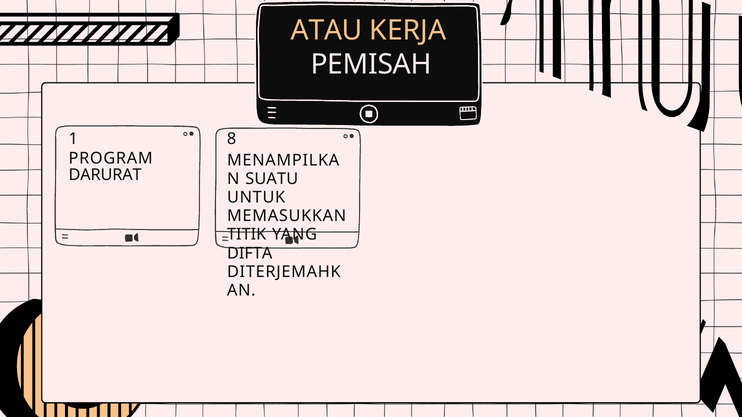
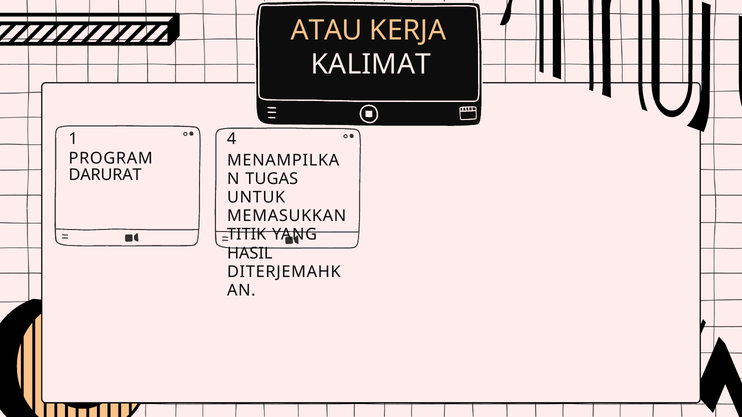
PEMISAH: PEMISAH -> KALIMAT (371, 65)
8: 8 -> 4 (232, 139)
SUATU: SUATU -> TUGAS (272, 179)
DIFTA: DIFTA -> HASIL (250, 253)
